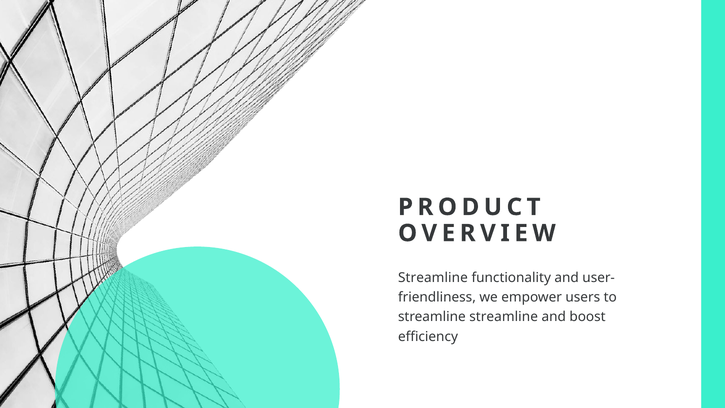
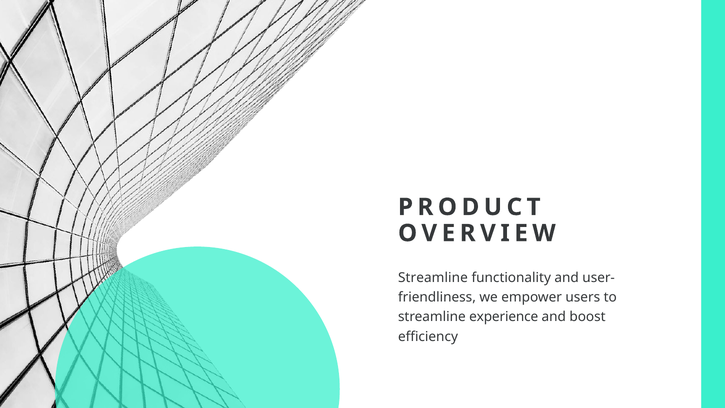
streamline streamline: streamline -> experience (504, 317)
